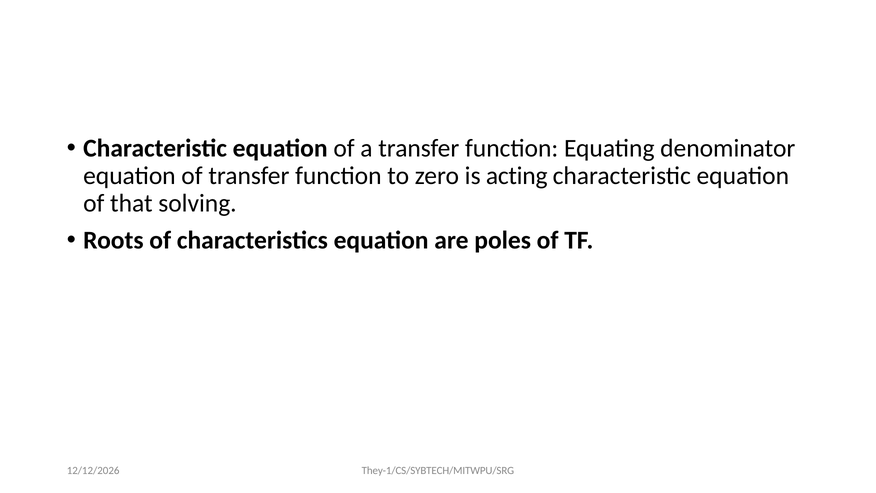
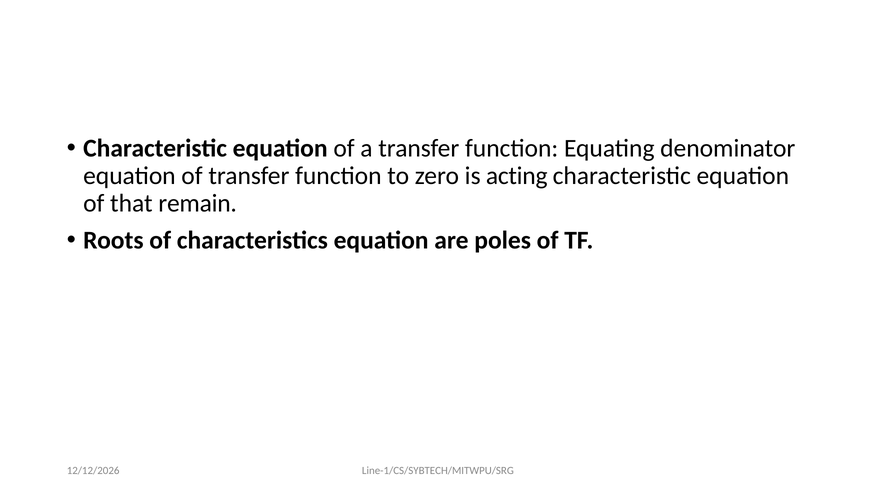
solving: solving -> remain (198, 203)
They-1/CS/SYBTECH/MITWPU/SRG: They-1/CS/SYBTECH/MITWPU/SRG -> Line-1/CS/SYBTECH/MITWPU/SRG (438, 470)
